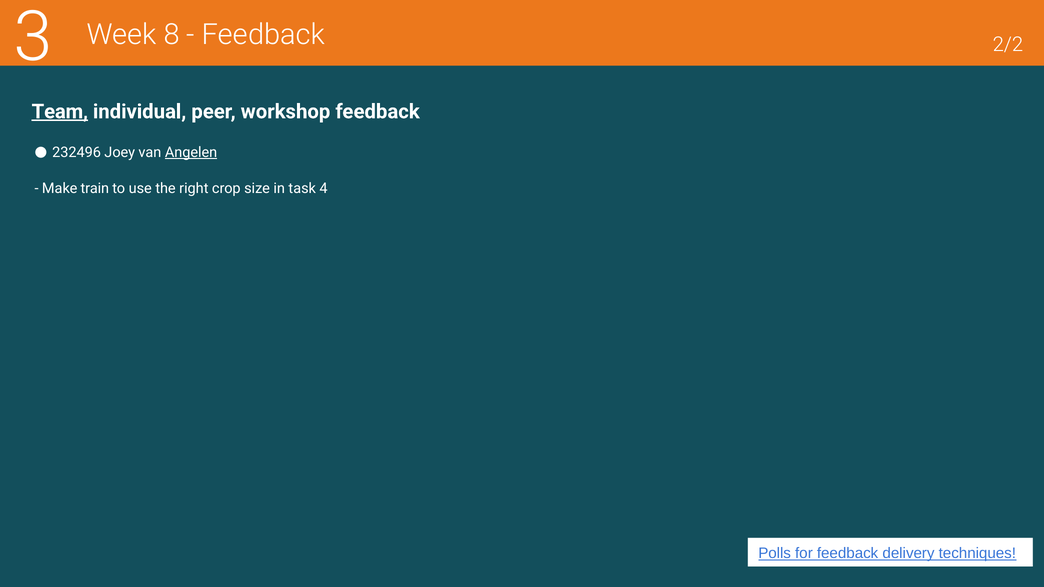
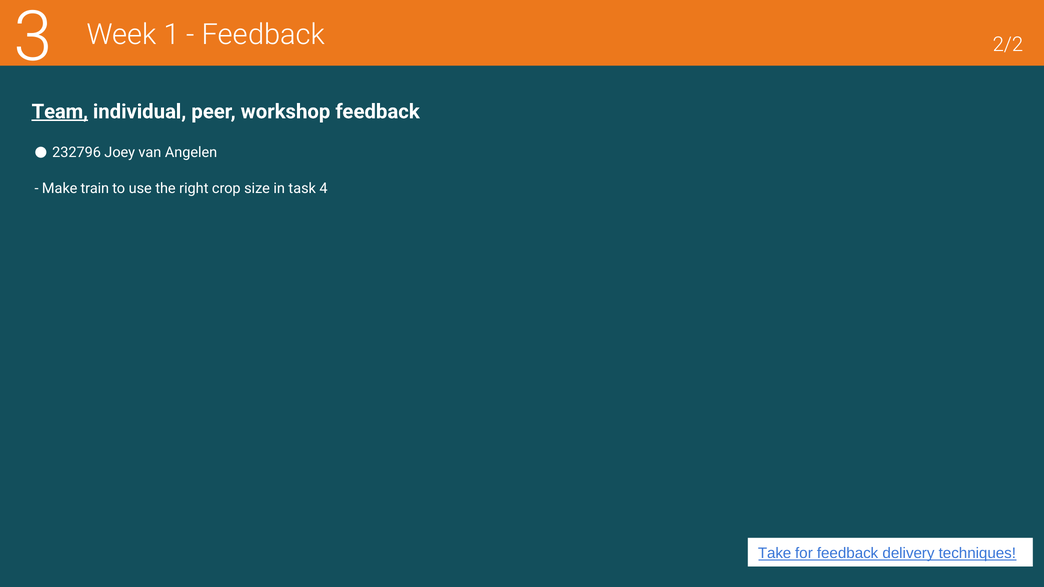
8: 8 -> 1 (172, 35)
232496: 232496 -> 232796 (77, 152)
Angelen underline: present -> none (191, 152)
Polls: Polls -> Take (775, 554)
